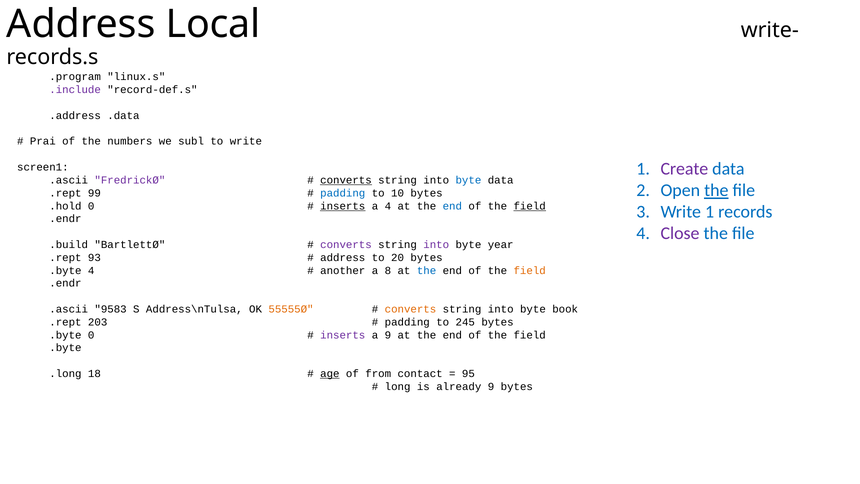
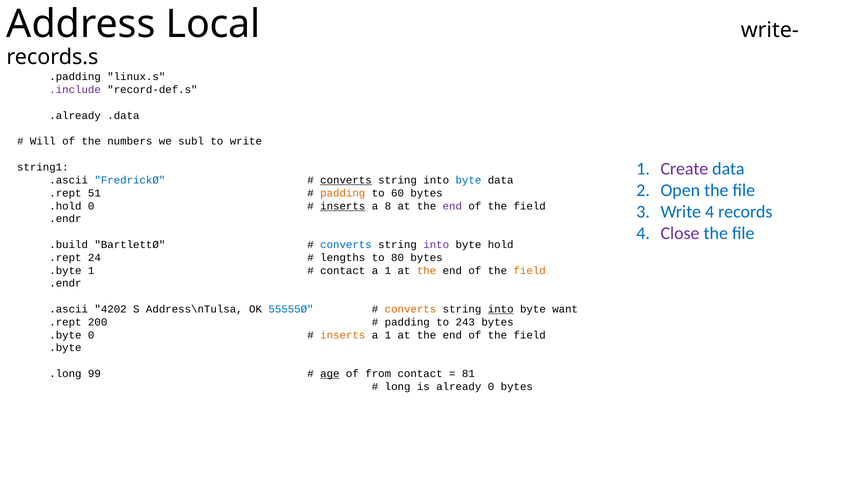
.program: .program -> .padding (75, 77)
.address: .address -> .already (75, 116)
Prai: Prai -> Will (43, 141)
screen1: screen1 -> string1 (43, 167)
FredrickØ colour: purple -> blue (130, 180)
the underline: present -> none (716, 190)
99: 99 -> 51 (94, 193)
padding colour: blue -> orange (343, 193)
10: 10 -> 60 (398, 193)
a 4: 4 -> 8 (388, 206)
end colour: blue -> purple (452, 206)
field underline: present -> none (530, 206)
Write 1: 1 -> 4 (710, 212)
converts colour: purple -> blue (346, 245)
year: year -> hold (501, 245)
93: 93 -> 24 (94, 257)
address: address -> lengths (343, 257)
20: 20 -> 80 (398, 257)
.byte 4: 4 -> 1 (91, 270)
another: another -> contact (343, 270)
8: 8 -> 1 (388, 270)
the colour: blue -> orange (427, 270)
9583: 9583 -> 4202 (111, 309)
55555Ø colour: orange -> blue (291, 309)
into underline: none -> present (501, 309)
book: book -> want (565, 309)
203: 203 -> 200 (98, 322)
245: 245 -> 243 (465, 322)
inserts colour: purple -> orange (343, 335)
9: 9 -> 1 (388, 335)
18: 18 -> 99 (94, 374)
95: 95 -> 81 (468, 374)
already 9: 9 -> 0 (491, 386)
